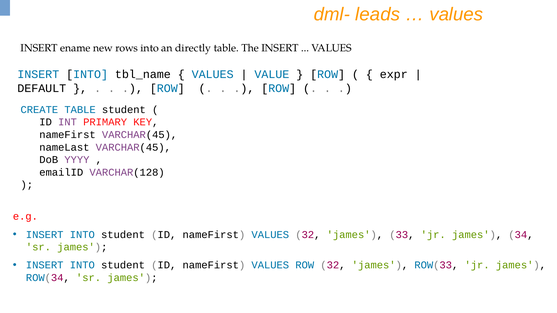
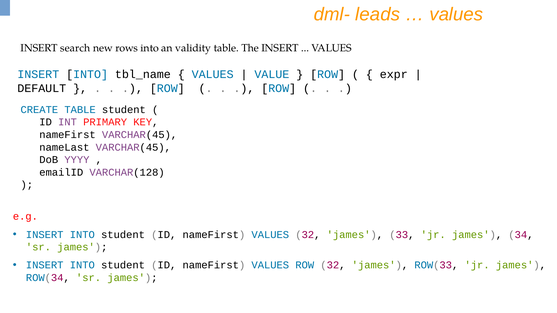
ename: ename -> search (75, 48)
directly: directly -> validity (193, 48)
